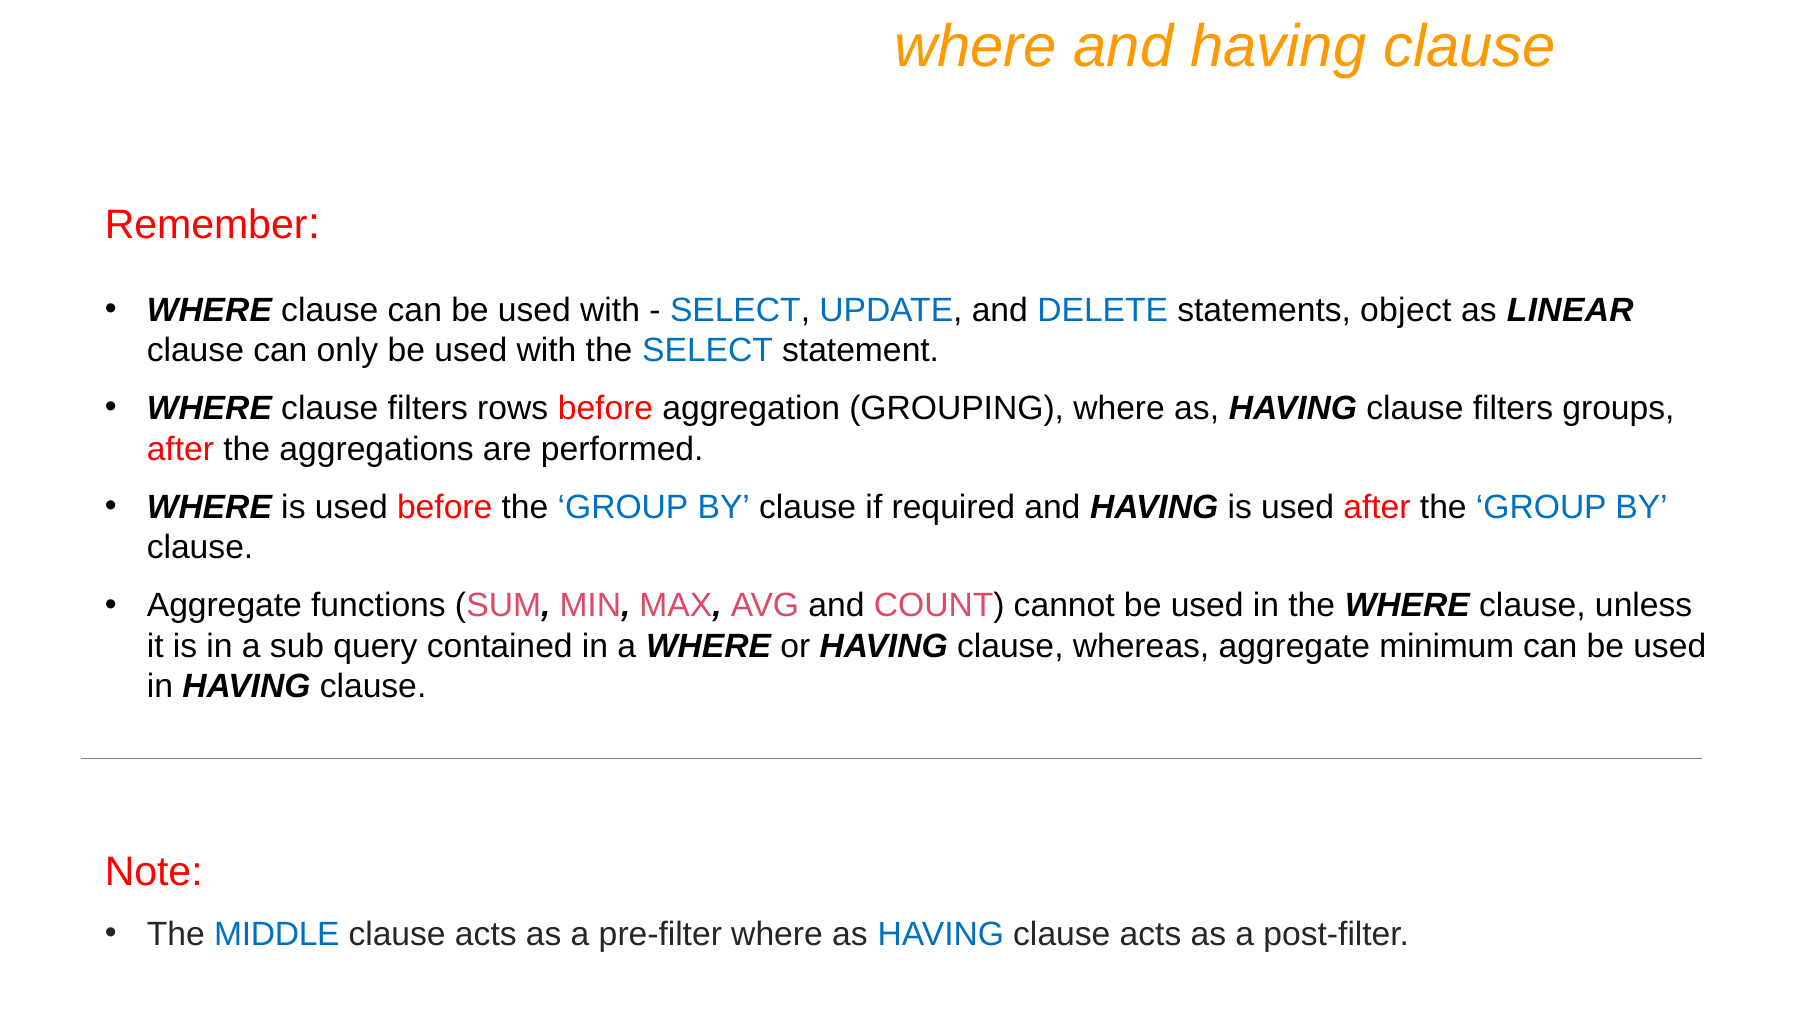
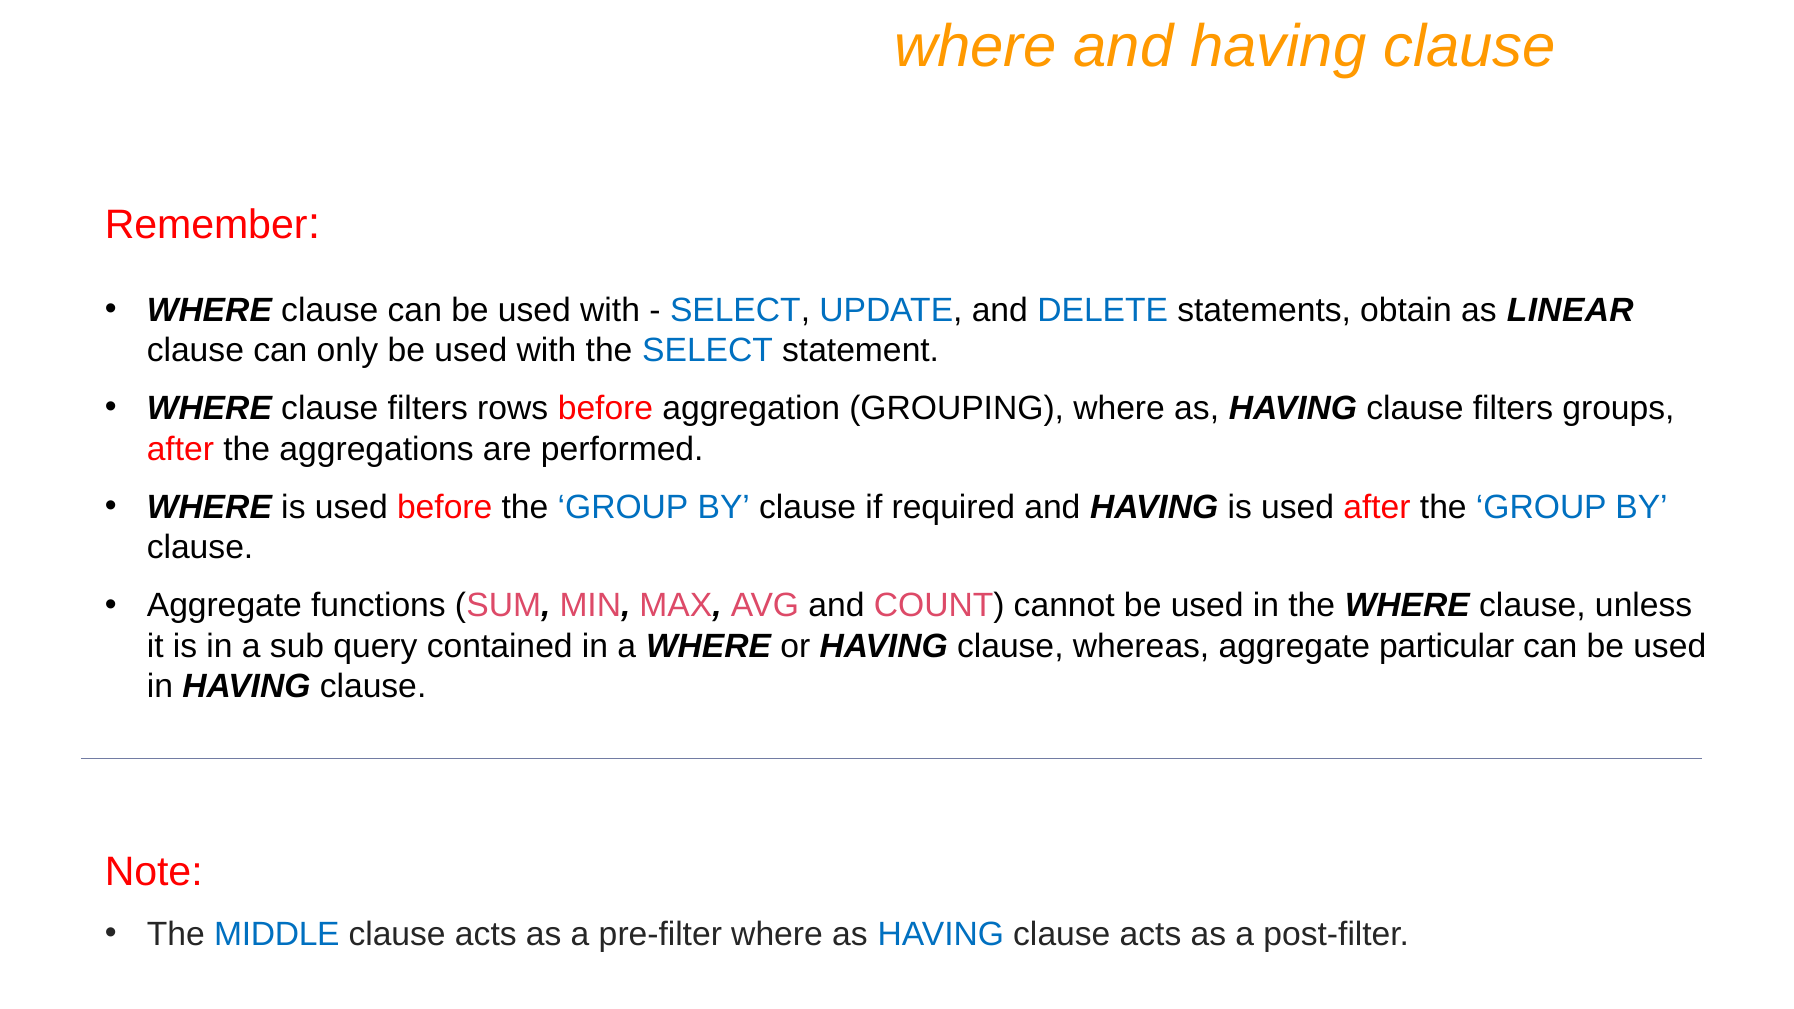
object: object -> obtain (1406, 310)
minimum: minimum -> particular (1447, 646)
